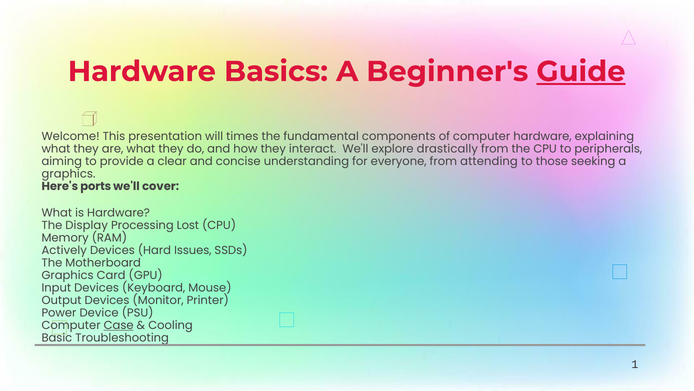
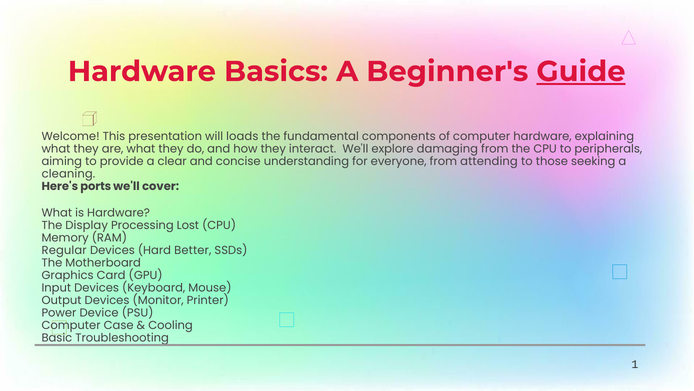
times: times -> loads (242, 136)
drastically: drastically -> damaging (447, 149)
graphics: graphics -> cleaning (68, 174)
Actively: Actively -> Regular (64, 250)
Issues: Issues -> Better (193, 250)
Case underline: present -> none (119, 325)
